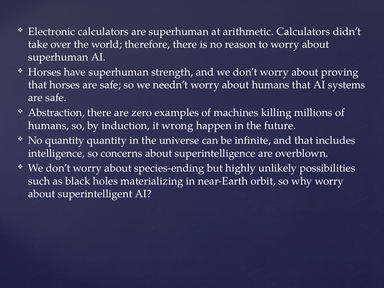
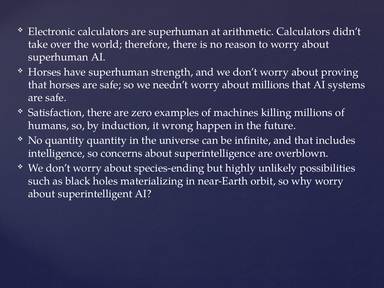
about humans: humans -> millions (271, 85)
Abstraction: Abstraction -> Satisfaction (56, 113)
